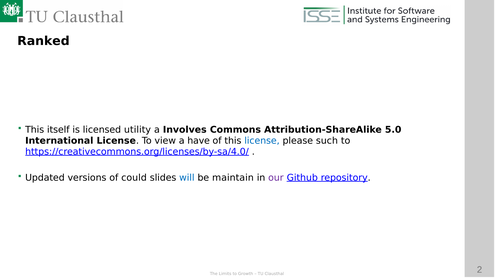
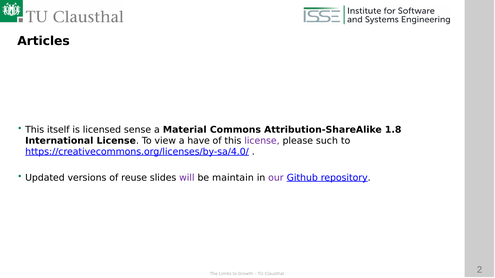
Ranked: Ranked -> Articles (44, 41)
utility: utility -> sense (138, 130)
Involves: Involves -> Material (185, 130)
5.0: 5.0 -> 1.8 (393, 130)
license colour: blue -> purple (262, 141)
could: could -> reuse (134, 178)
will colour: blue -> purple (187, 178)
